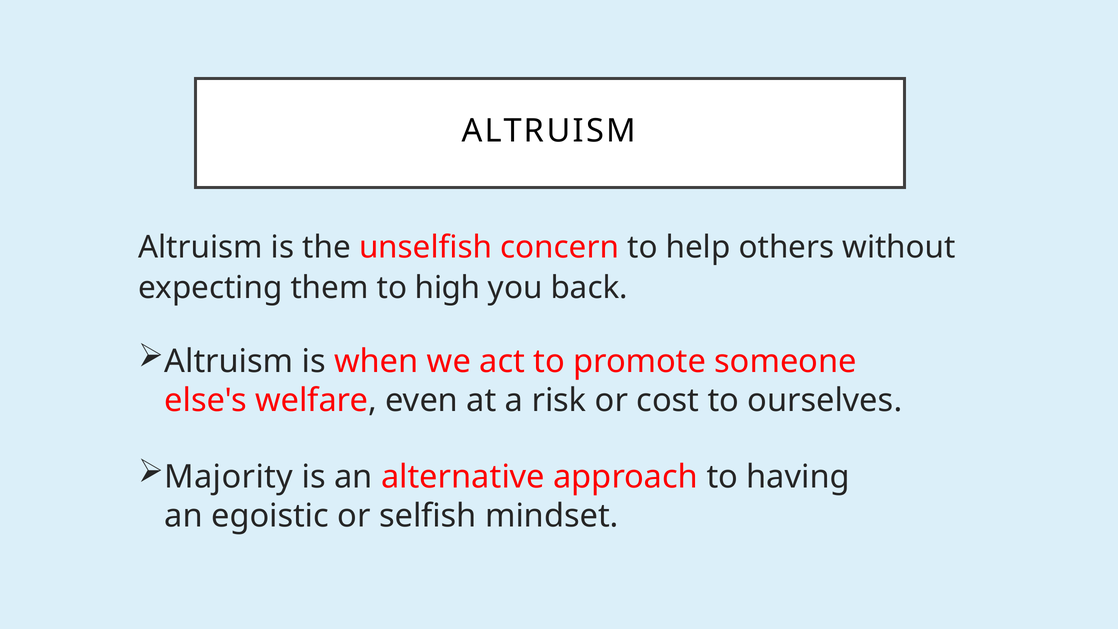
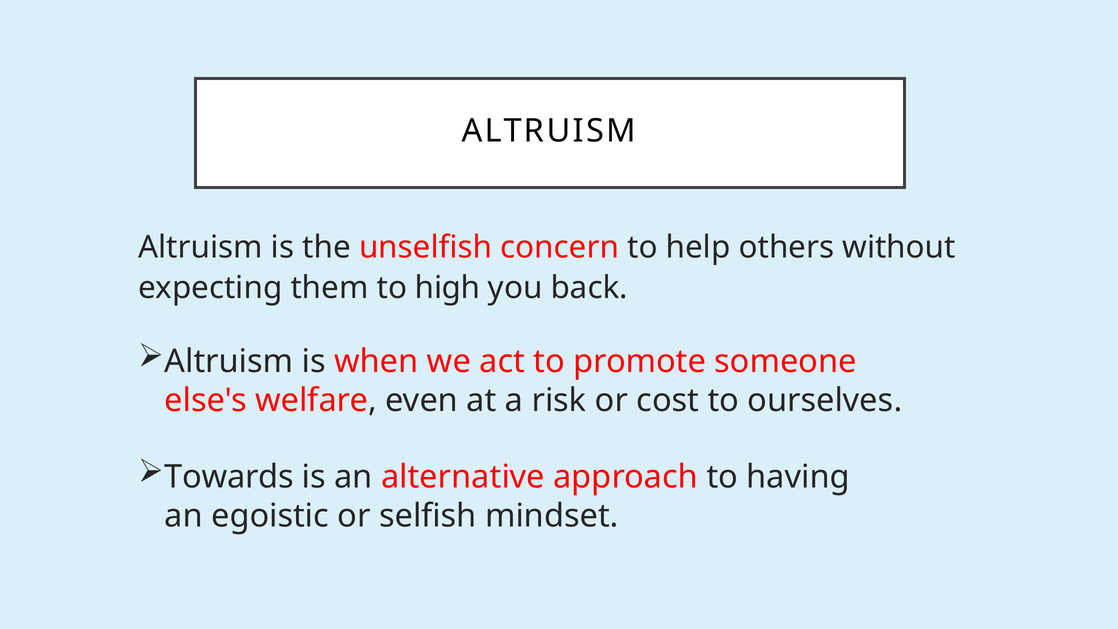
Majority: Majority -> Towards (229, 477)
